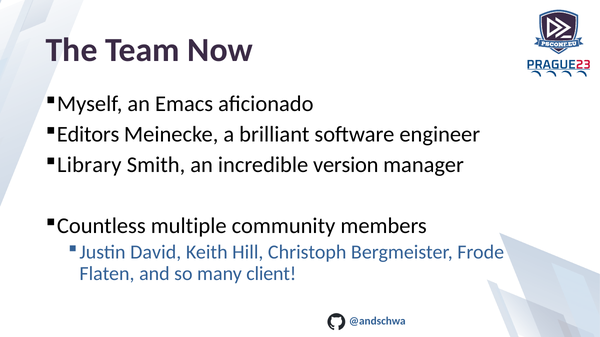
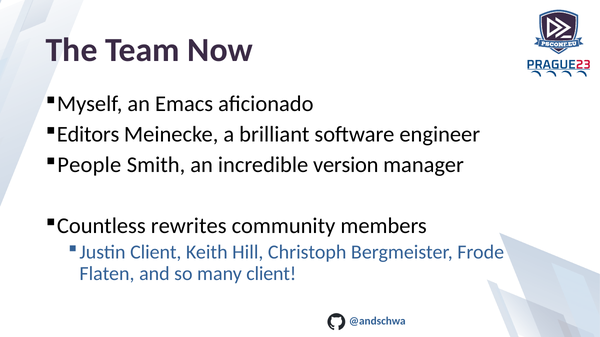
Library: Library -> People (89, 165)
multiple: multiple -> rewrites (189, 226)
Justin David: David -> Client (156, 252)
